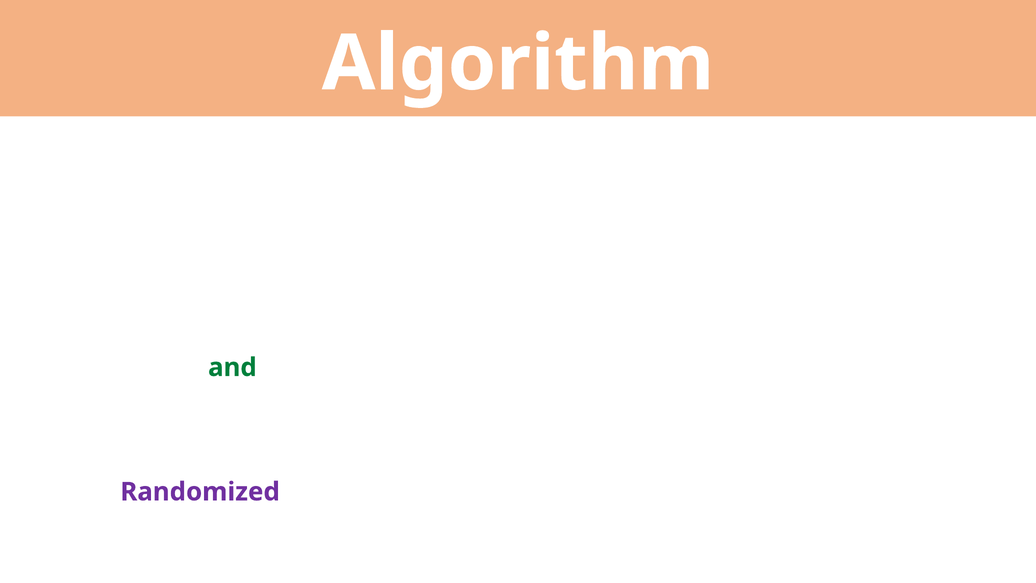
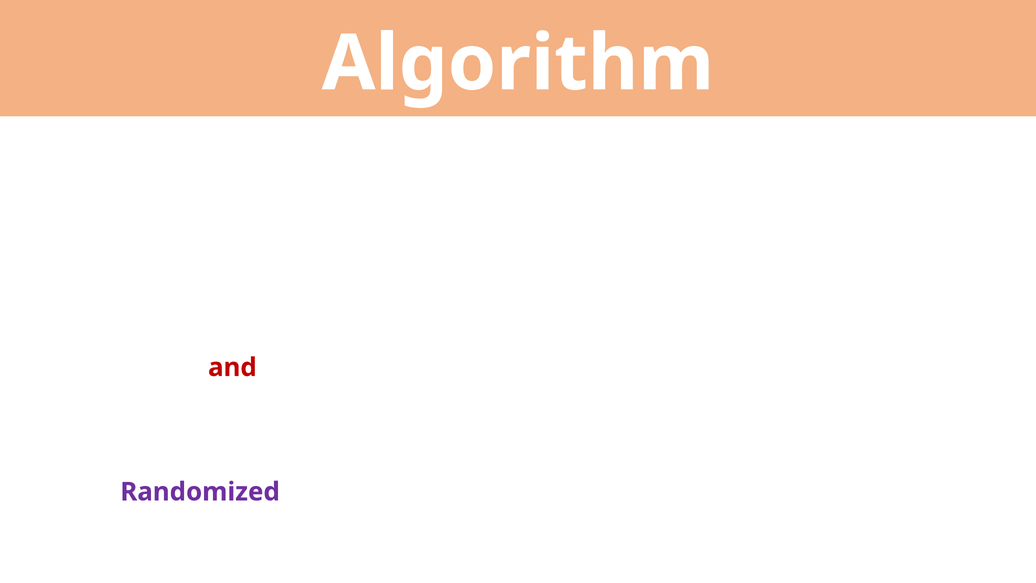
and colour: green -> red (232, 367)
